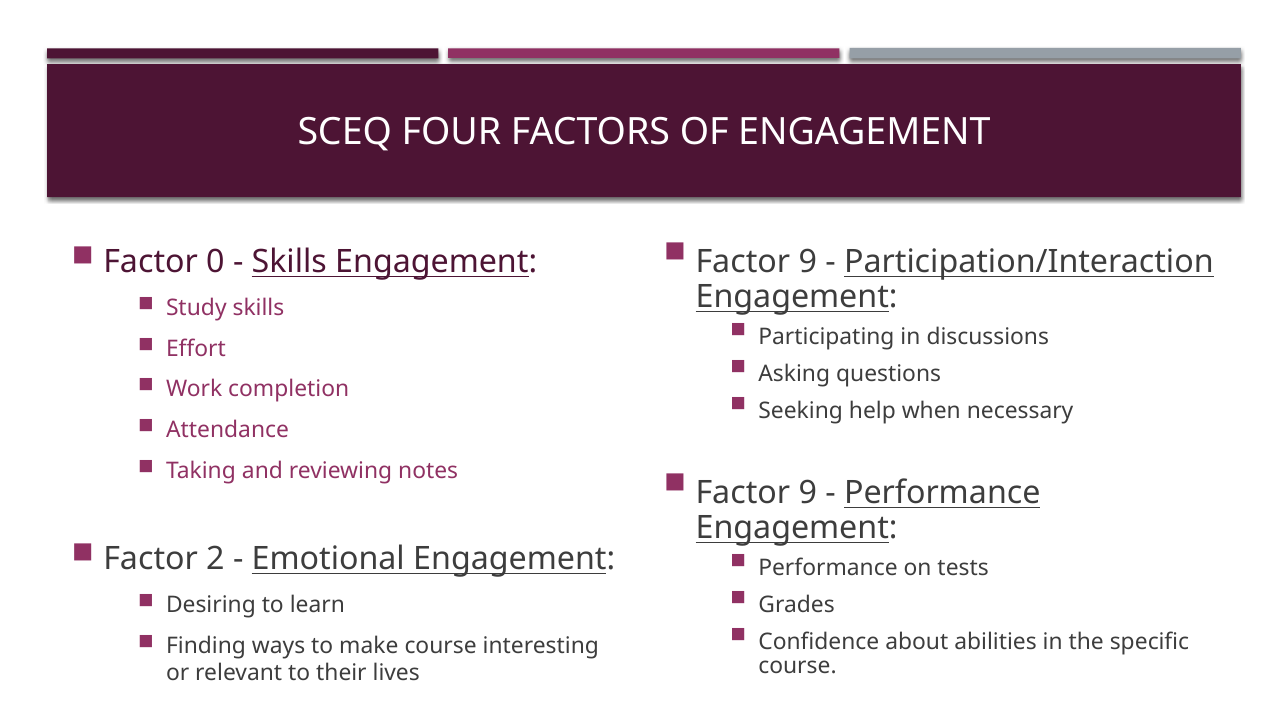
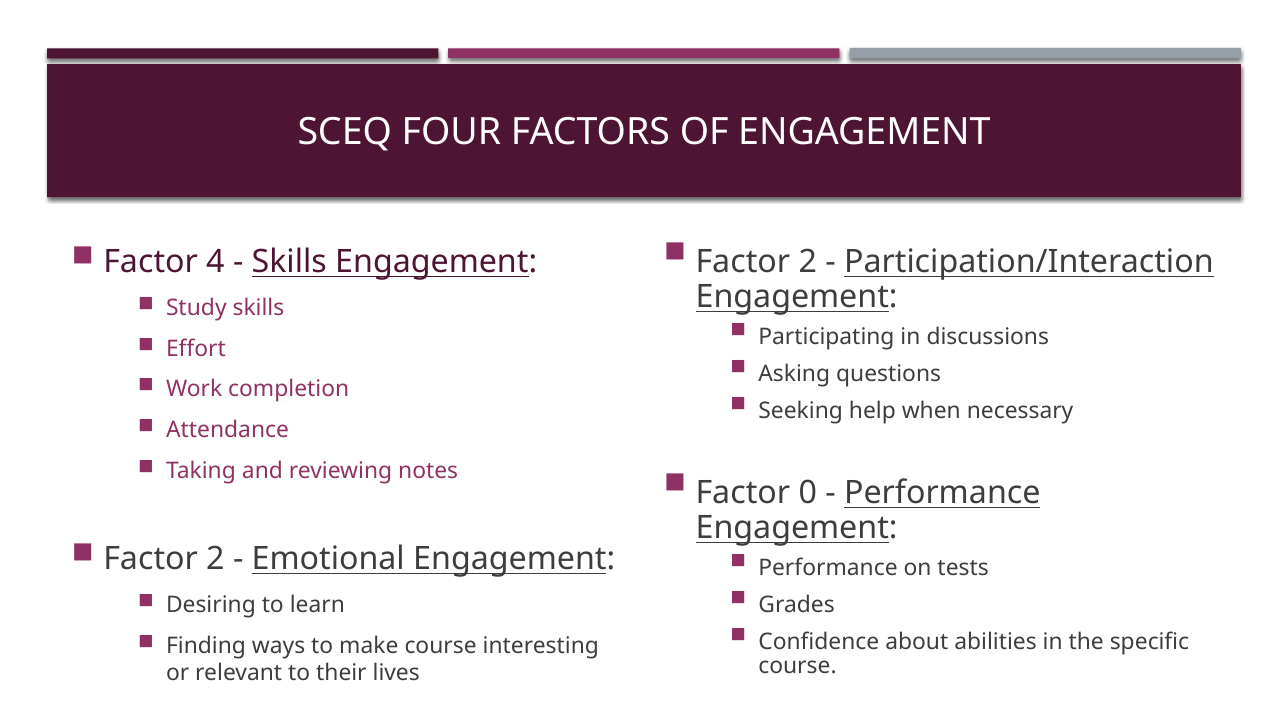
9: 9 -> 2 (808, 262)
0: 0 -> 4 (215, 262)
9: 9 -> 0 (808, 493)
